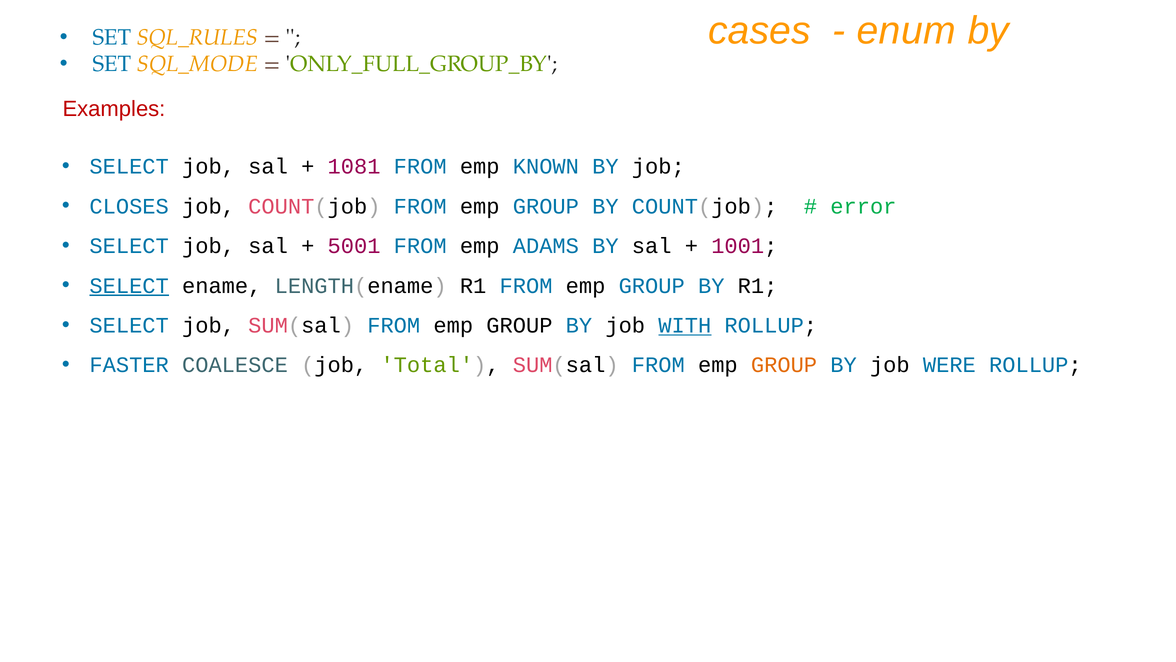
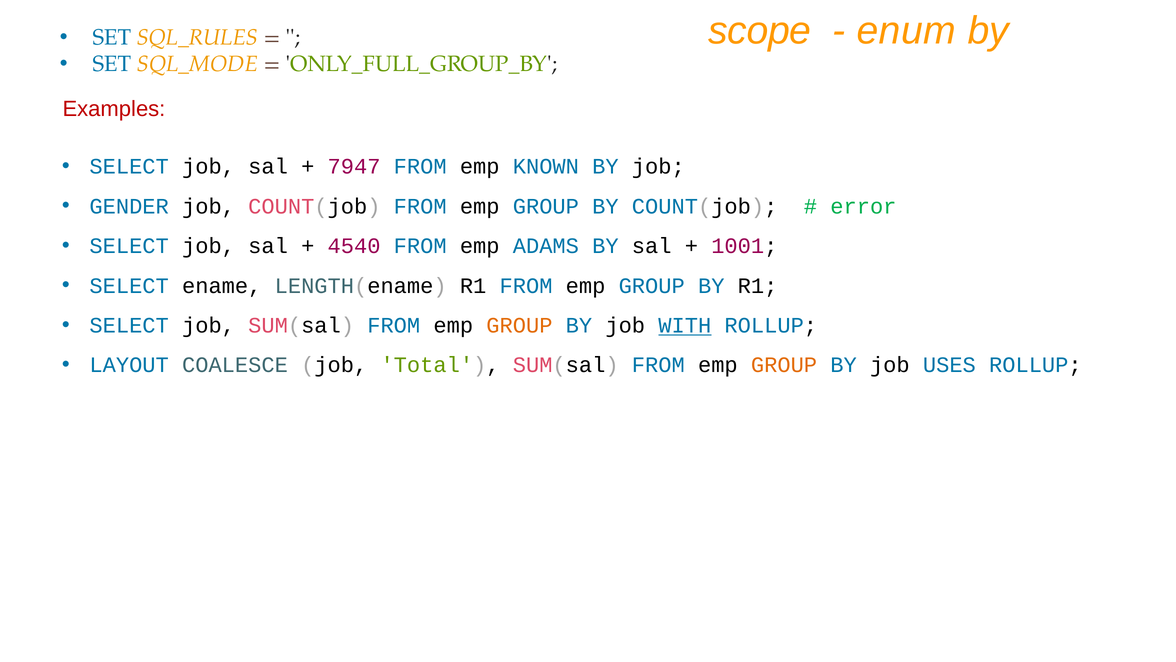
cases: cases -> scope (760, 31)
1081: 1081 -> 7947 (354, 166)
CLOSES: CLOSES -> GENDER (129, 206)
5001: 5001 -> 4540 (354, 246)
SELECT underline: present -> none (129, 286)
GROUP colour: black -> orange (519, 325)
FASTER: FASTER -> LAYOUT (129, 365)
WERE: WERE -> USES (949, 365)
